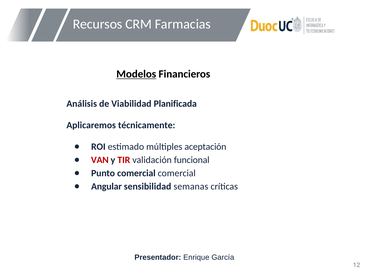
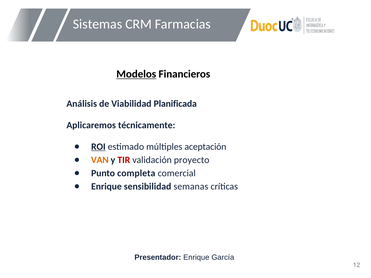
Recursos: Recursos -> Sistemas (98, 24)
ROI underline: none -> present (98, 147)
VAN colour: red -> orange (100, 160)
funcional: funcional -> proyecto (192, 160)
Punto comercial: comercial -> completa (136, 173)
Angular: Angular -> Enrique (106, 187)
